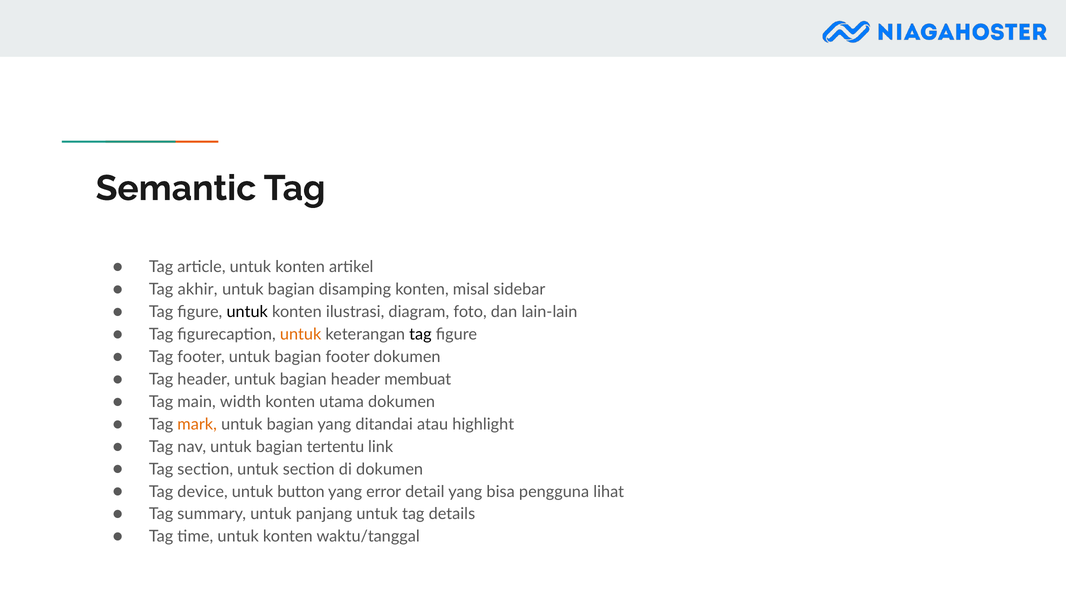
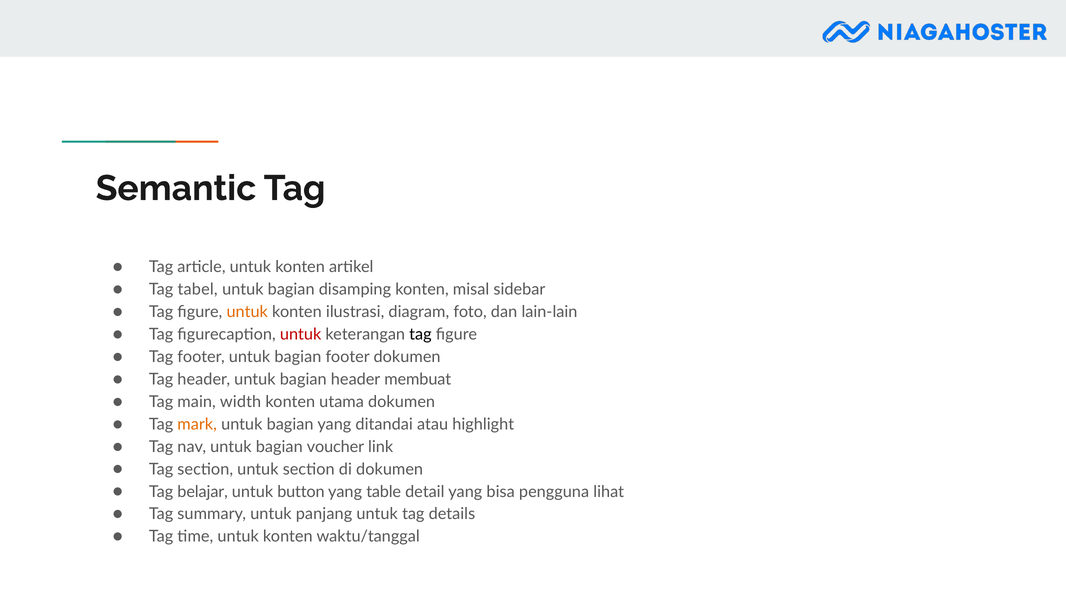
akhir: akhir -> tabel (198, 289)
untuk colour: black -> orange (247, 312)
untuk colour: orange -> red (301, 334)
tertentu: tertentu -> voucher (335, 446)
device: device -> belajar (203, 491)
error: error -> table (384, 491)
